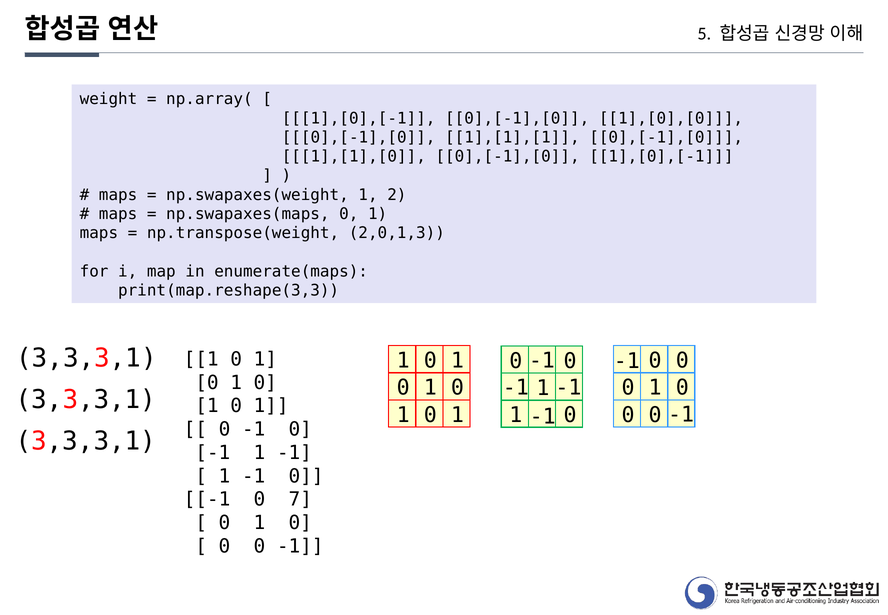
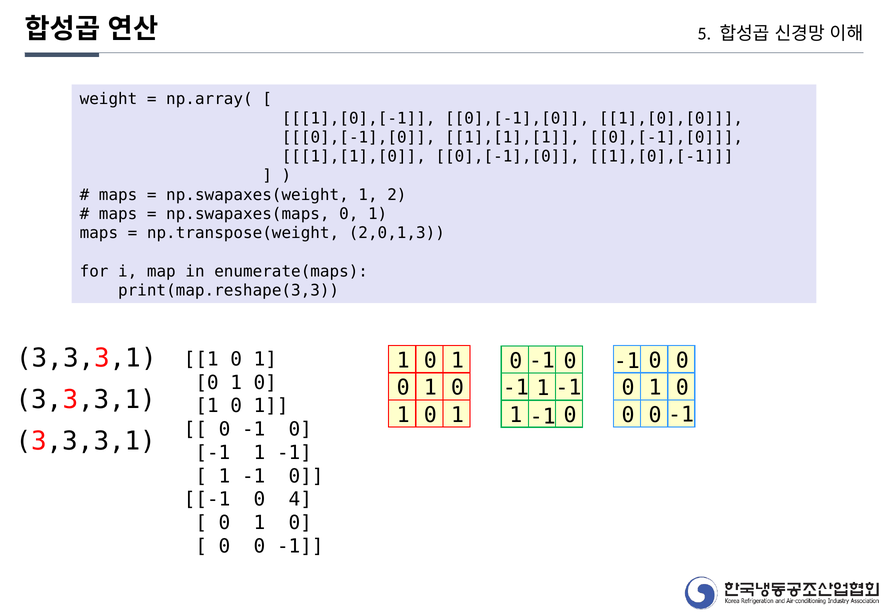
7: 7 -> 4 (300, 499)
